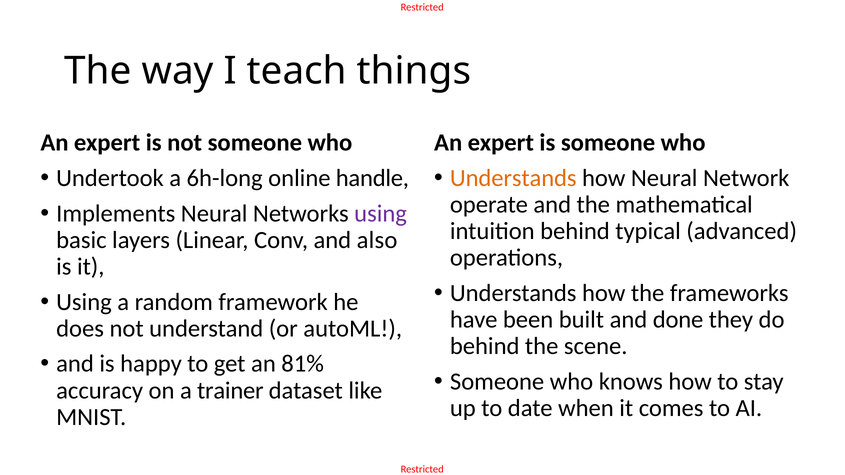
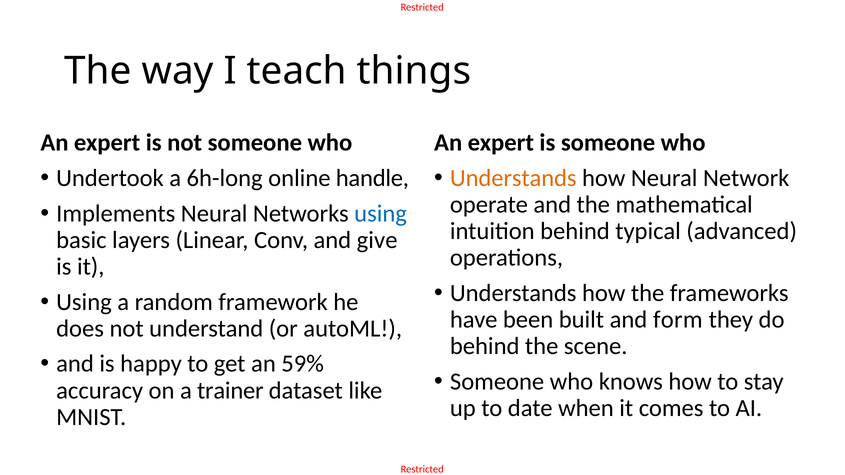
using colour: purple -> blue (381, 214)
also: also -> give (377, 240)
done: done -> form (678, 320)
81%: 81% -> 59% (303, 364)
